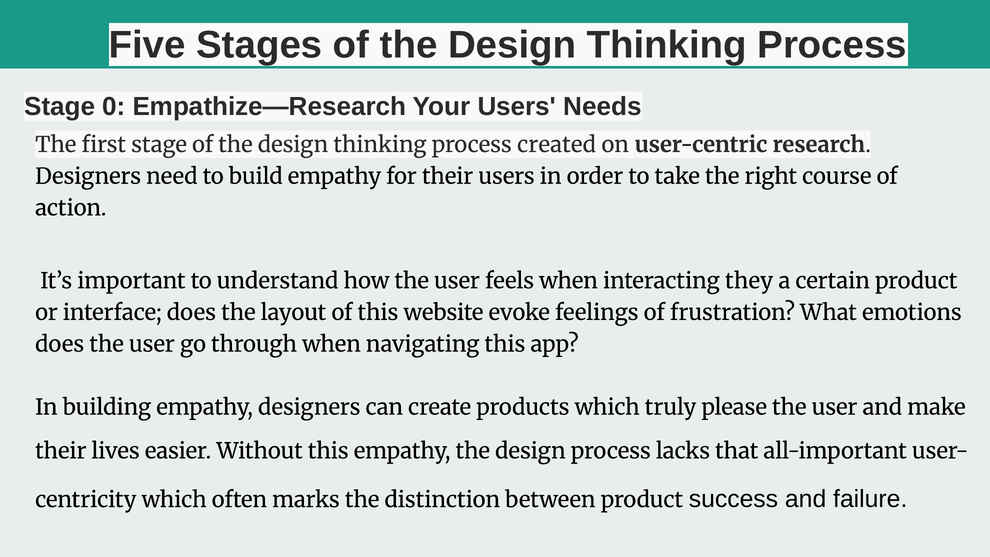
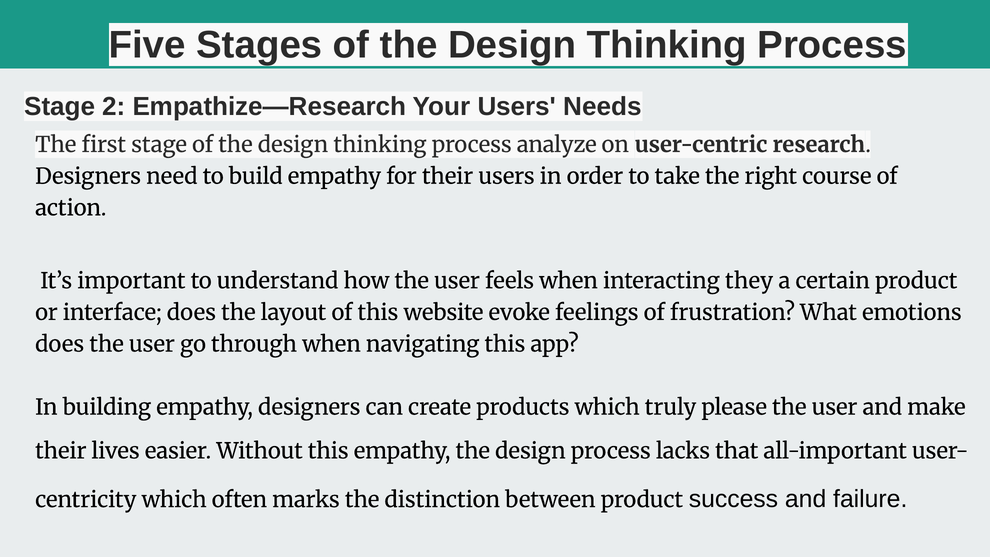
0: 0 -> 2 (114, 107)
created: created -> analyze (557, 145)
